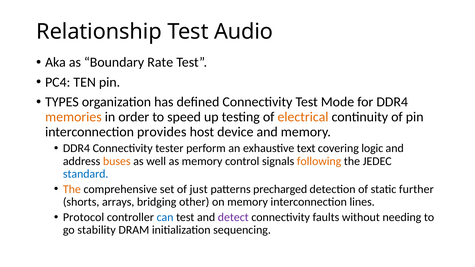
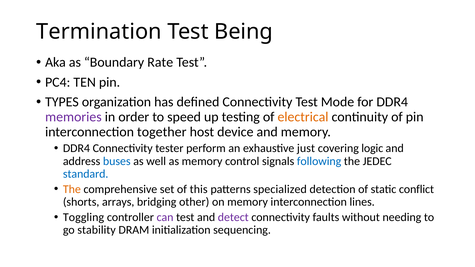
Relationship: Relationship -> Termination (99, 32)
Audio: Audio -> Being (244, 32)
memories colour: orange -> purple (73, 117)
provides: provides -> together (162, 132)
text: text -> just (306, 148)
buses colour: orange -> blue (117, 161)
following colour: orange -> blue (319, 161)
just: just -> this (199, 189)
precharged: precharged -> specialized (280, 189)
further: further -> conflict (416, 189)
Protocol: Protocol -> Toggling (84, 217)
can colour: blue -> purple (165, 217)
